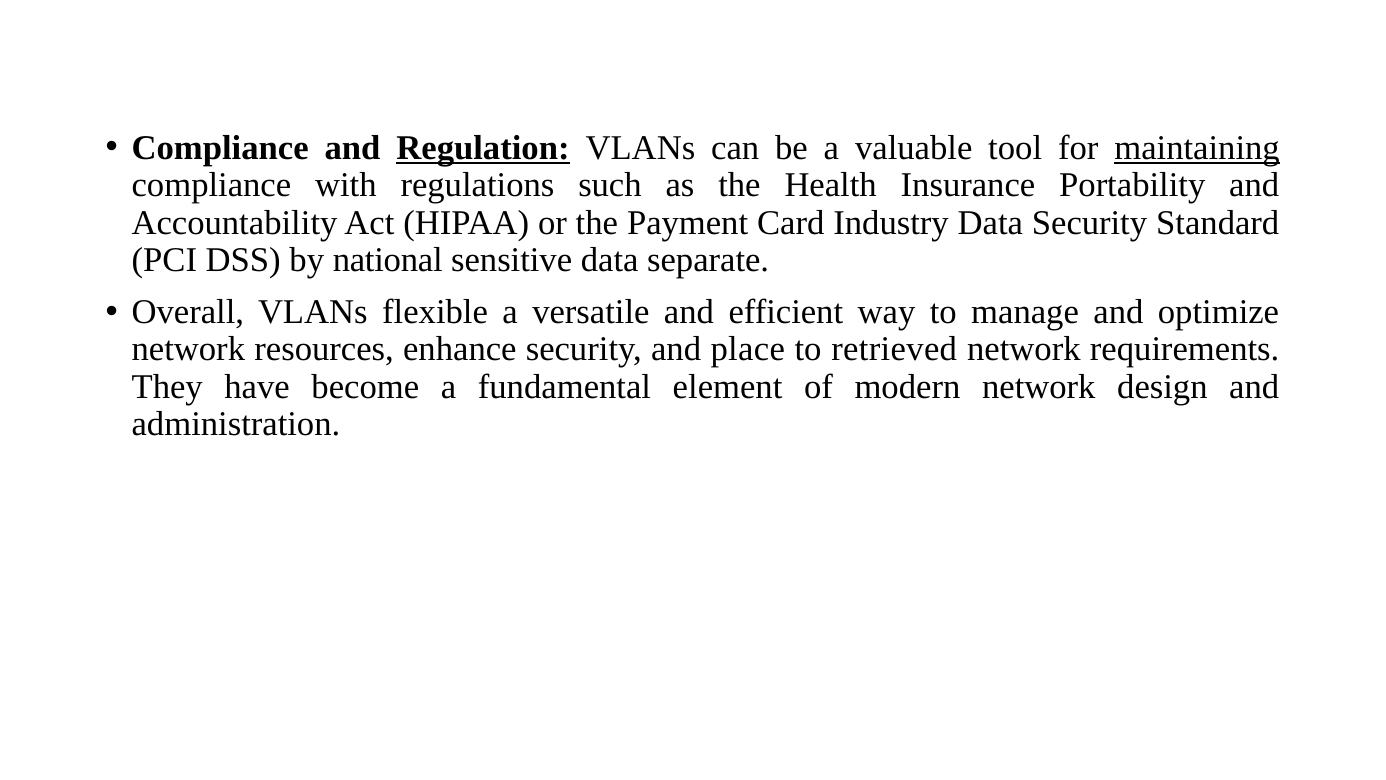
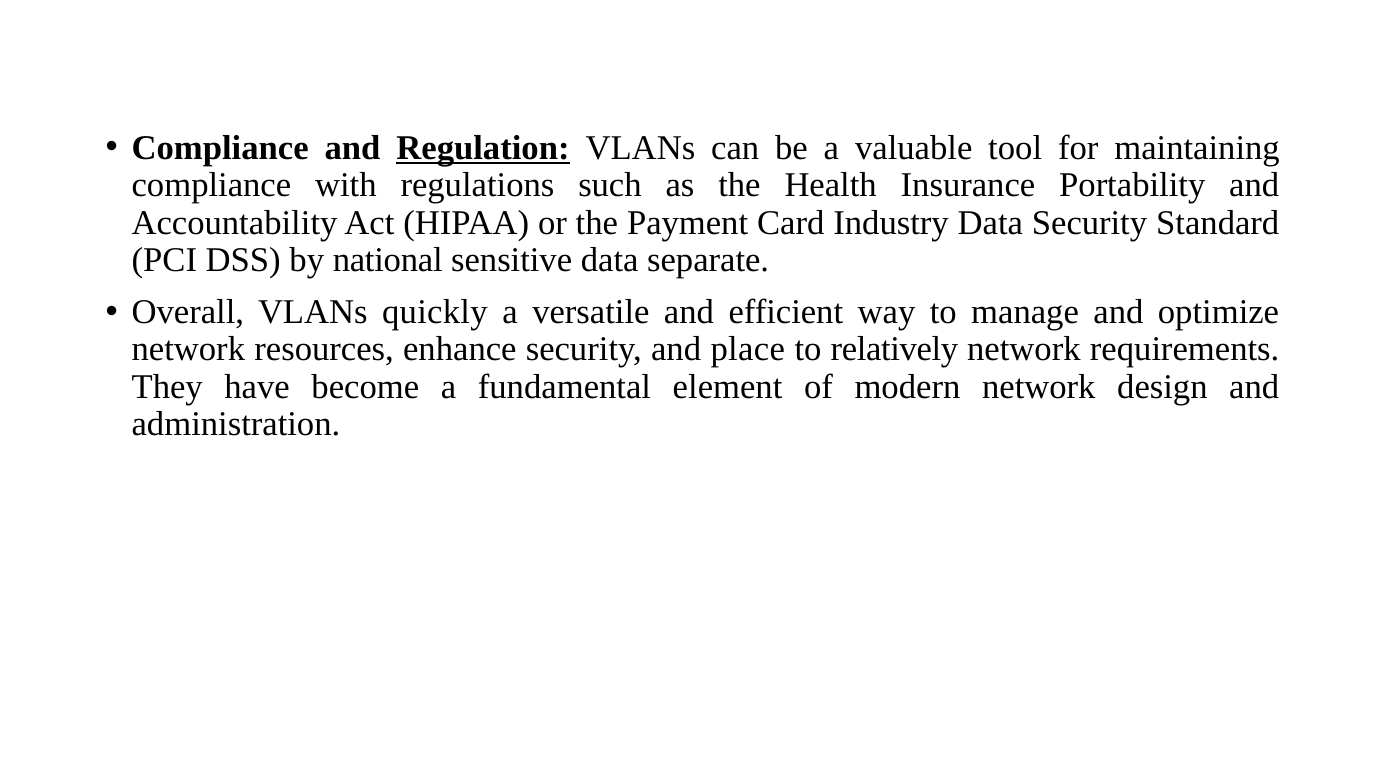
maintaining underline: present -> none (1197, 148)
flexible: flexible -> quickly (435, 312)
retrieved: retrieved -> relatively (895, 349)
